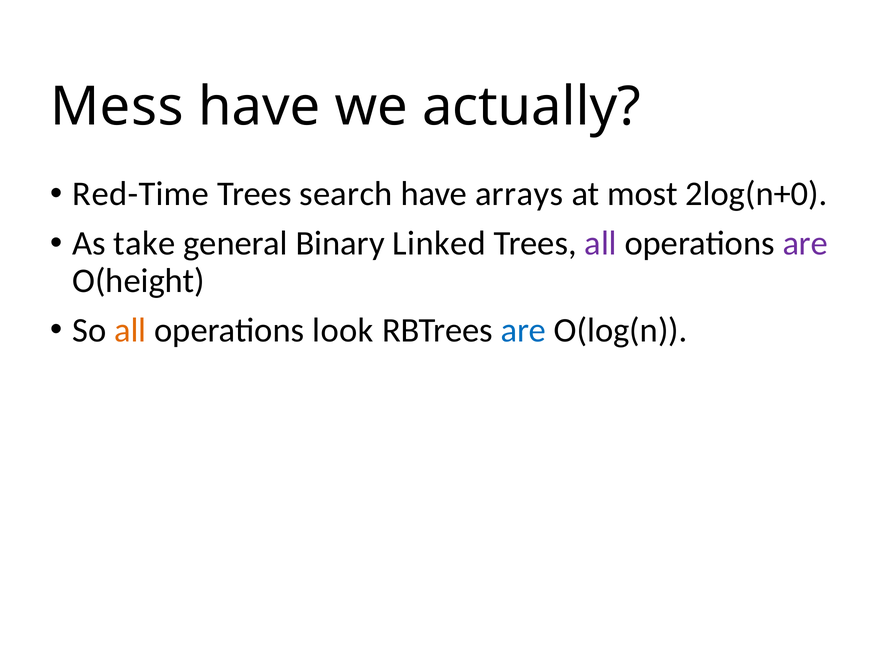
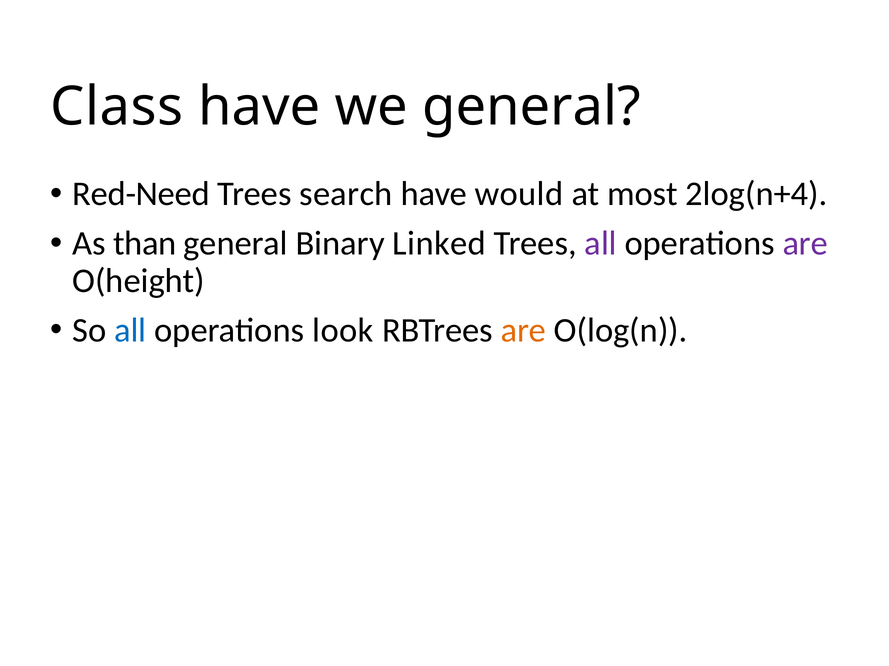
Mess: Mess -> Class (117, 107)
we actually: actually -> general (531, 107)
Red-Time: Red-Time -> Red-Need (141, 194)
arrays: arrays -> would (519, 194)
2log(n+0: 2log(n+0 -> 2log(n+4 (756, 194)
take: take -> than (145, 244)
all colour: orange -> blue (130, 331)
are colour: blue -> orange (523, 331)
